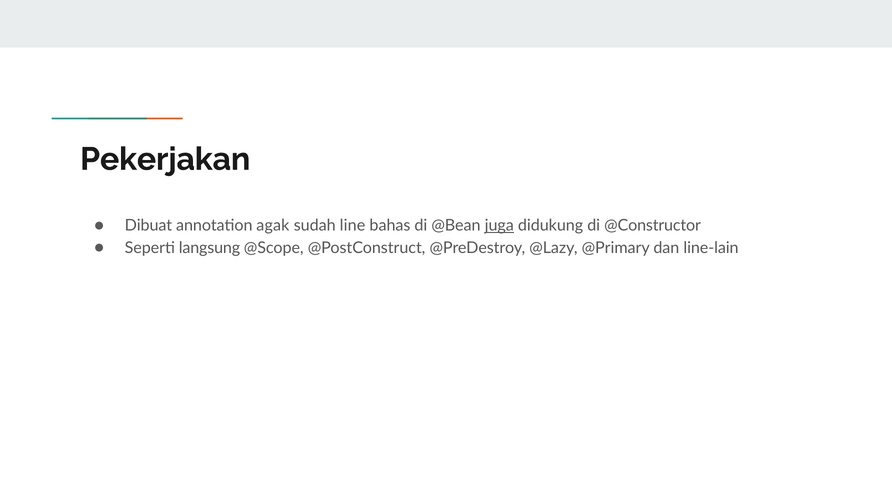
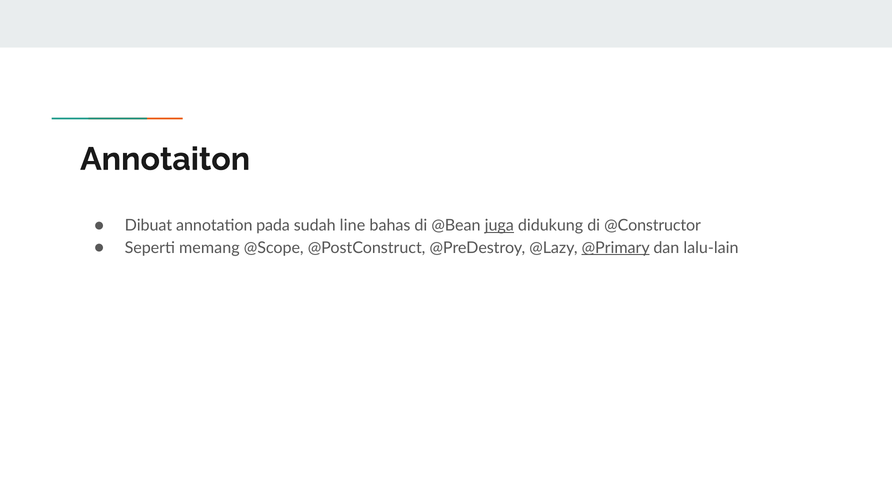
Pekerjakan: Pekerjakan -> Annotaiton (165, 159)
agak: agak -> pada (273, 225)
langsung: langsung -> memang (209, 248)
@Primary underline: none -> present (616, 248)
line-lain: line-lain -> lalu-lain (711, 248)
